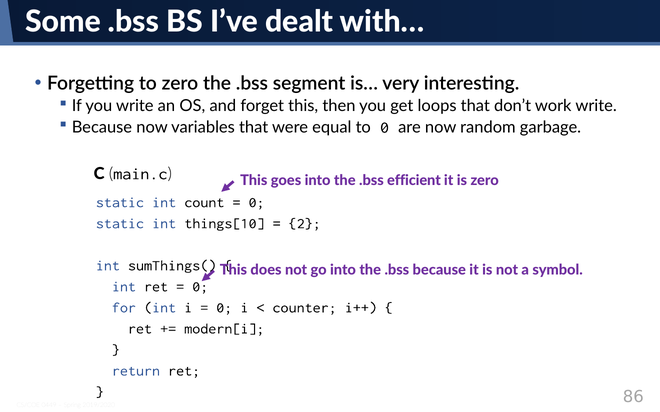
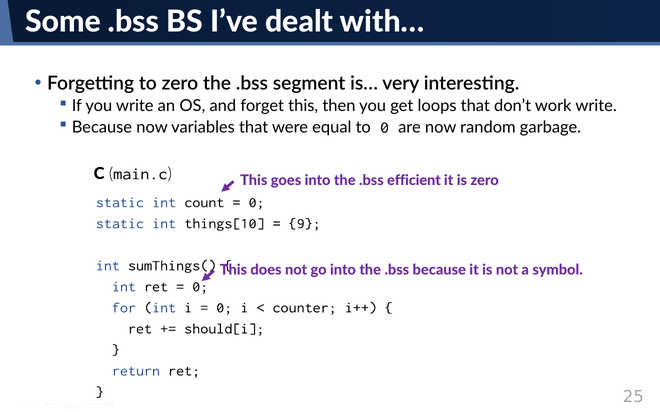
2: 2 -> 9 (305, 224)
modern[i: modern[i -> should[i (224, 329)
86: 86 -> 25 (633, 397)
